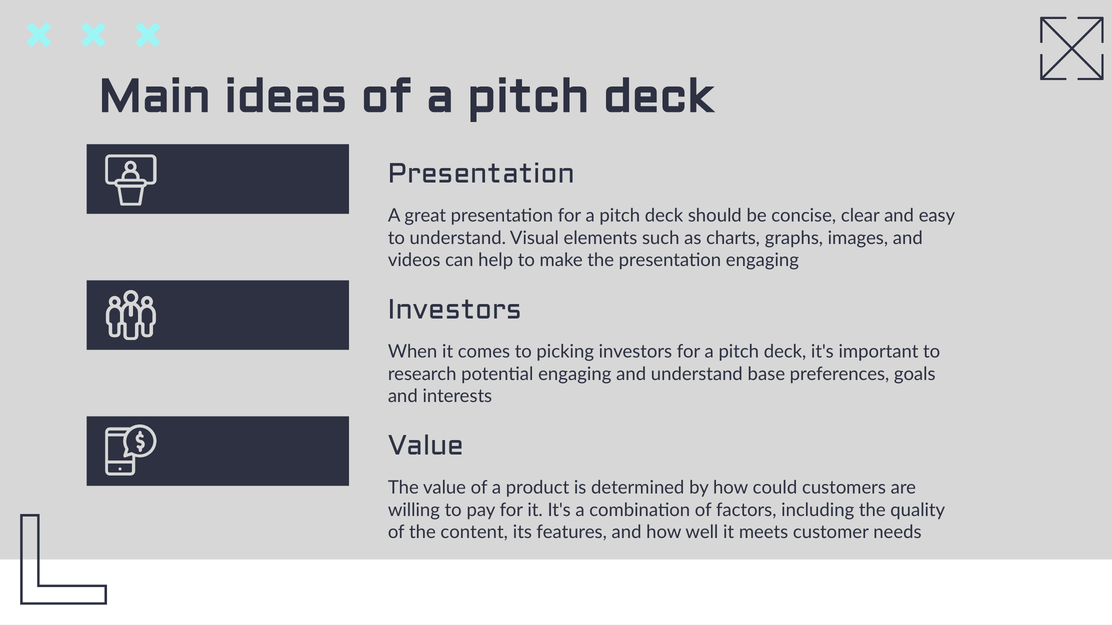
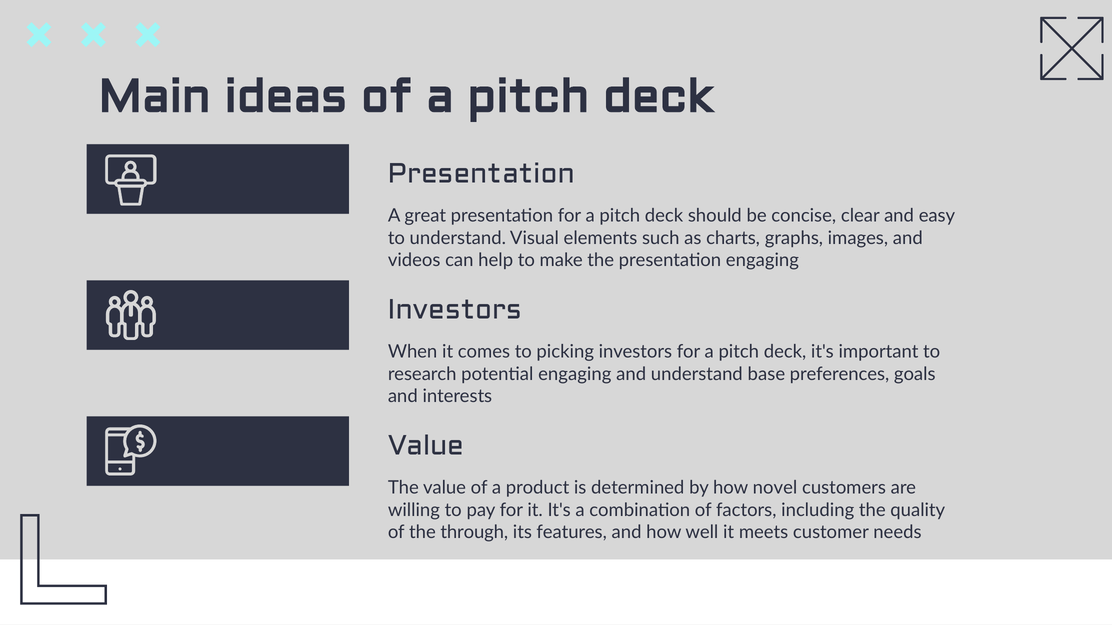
could: could -> novel (775, 488)
content: content -> through (474, 533)
